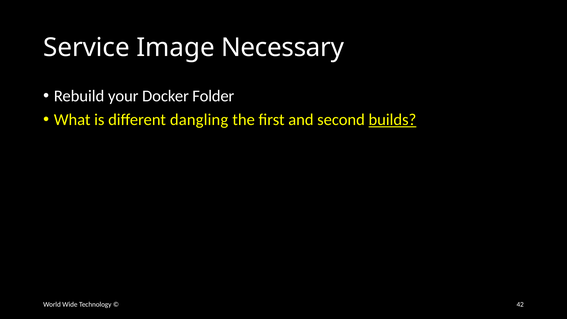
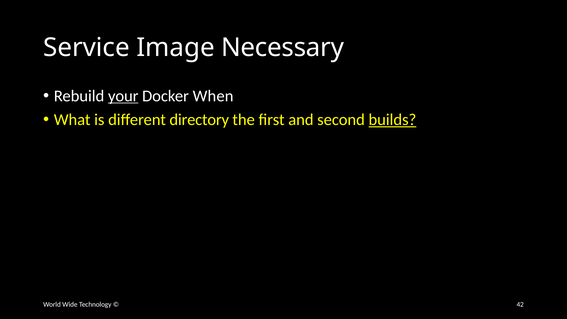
your underline: none -> present (123, 96)
Folder: Folder -> When (213, 96)
dangling: dangling -> directory (199, 120)
